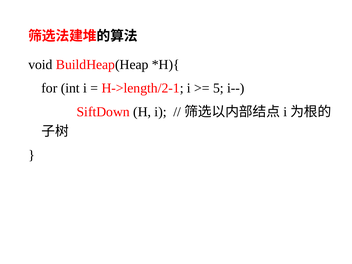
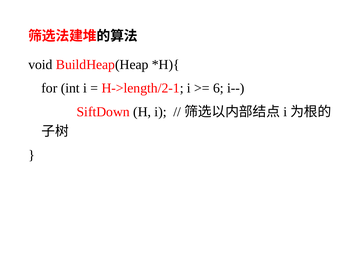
5: 5 -> 6 (218, 88)
